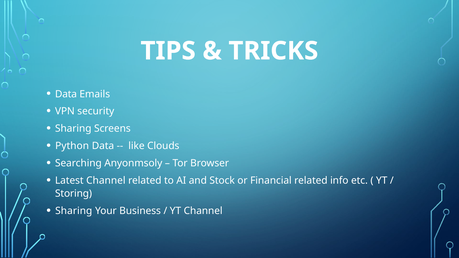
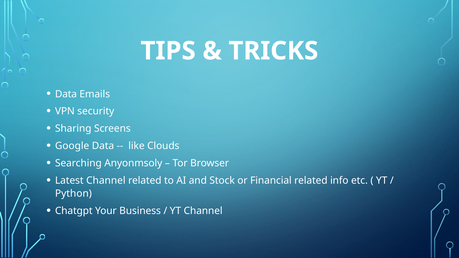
Python: Python -> Google (72, 146)
Storing: Storing -> Python (73, 194)
Sharing: Sharing -> Chatgpt (74, 211)
